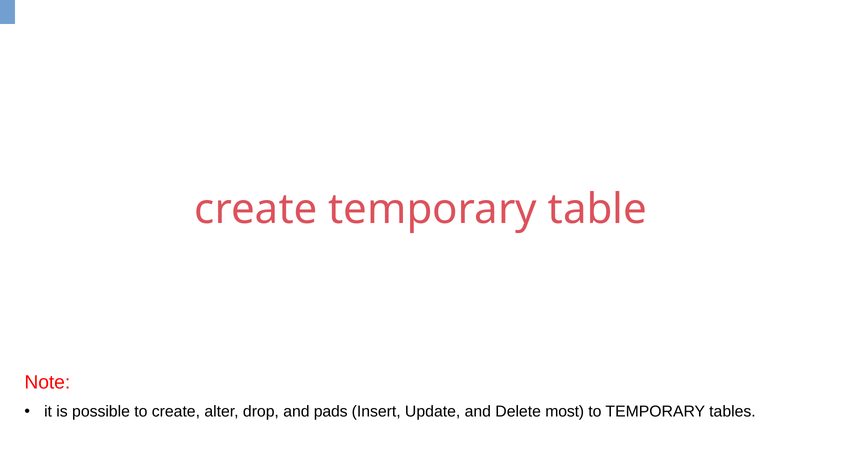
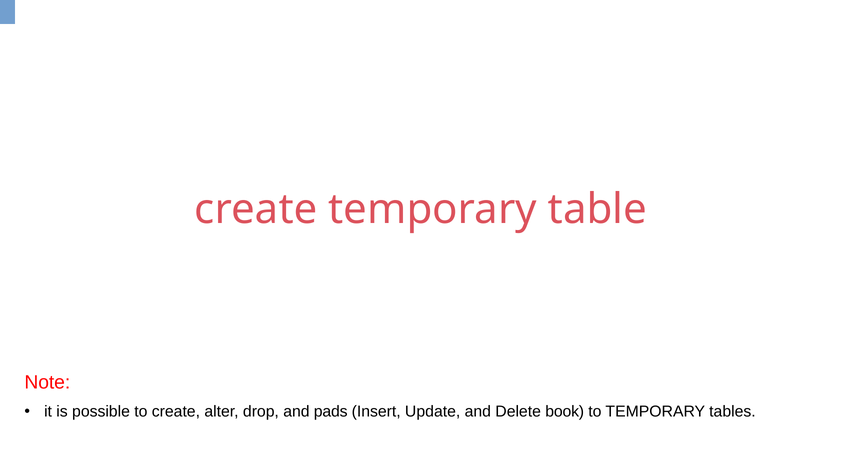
most: most -> book (565, 411)
